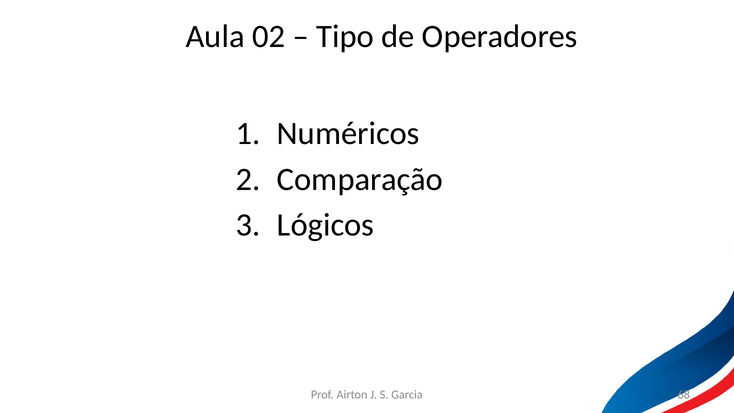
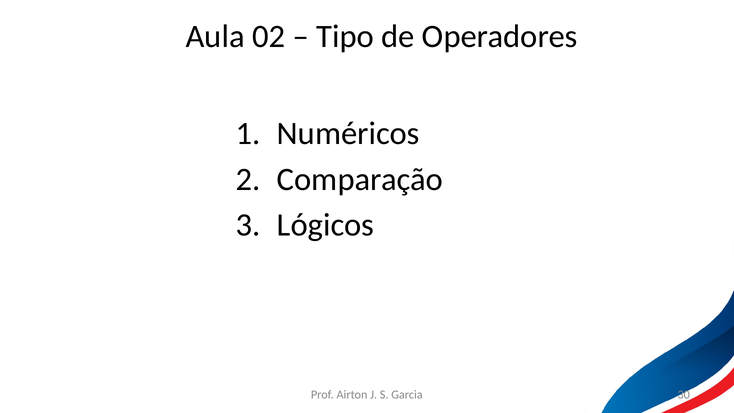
68: 68 -> 30 (684, 394)
